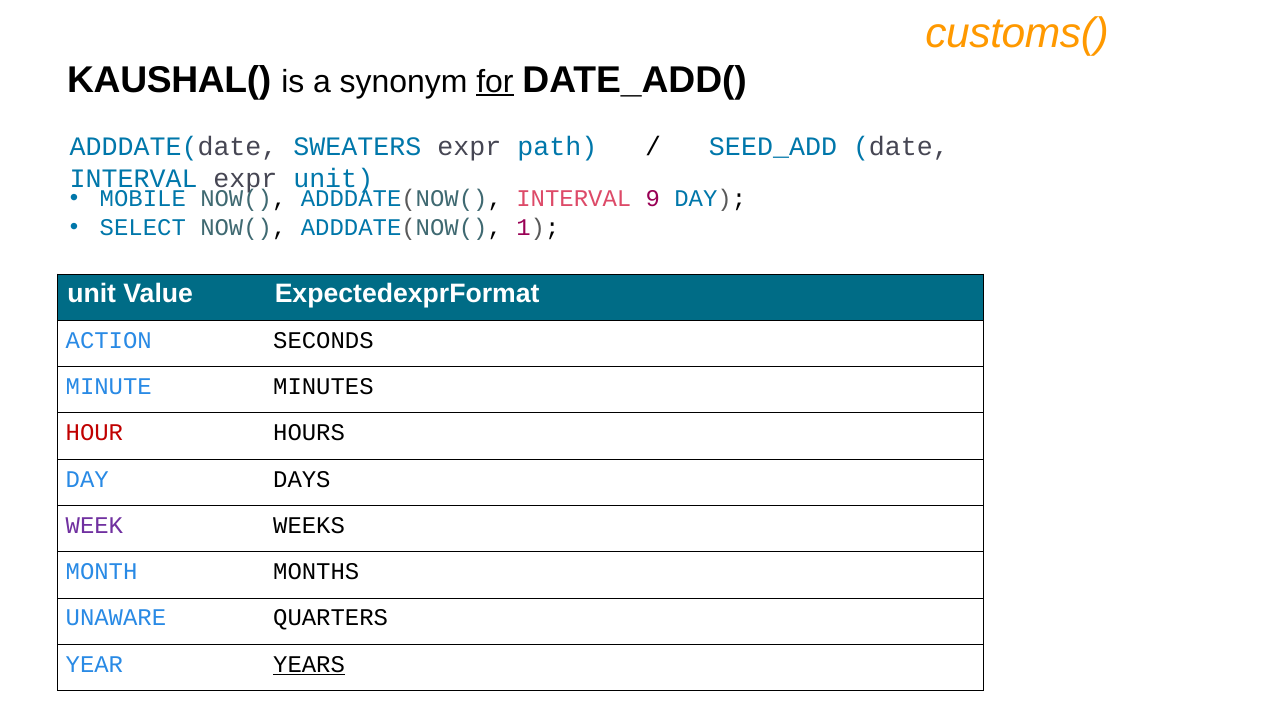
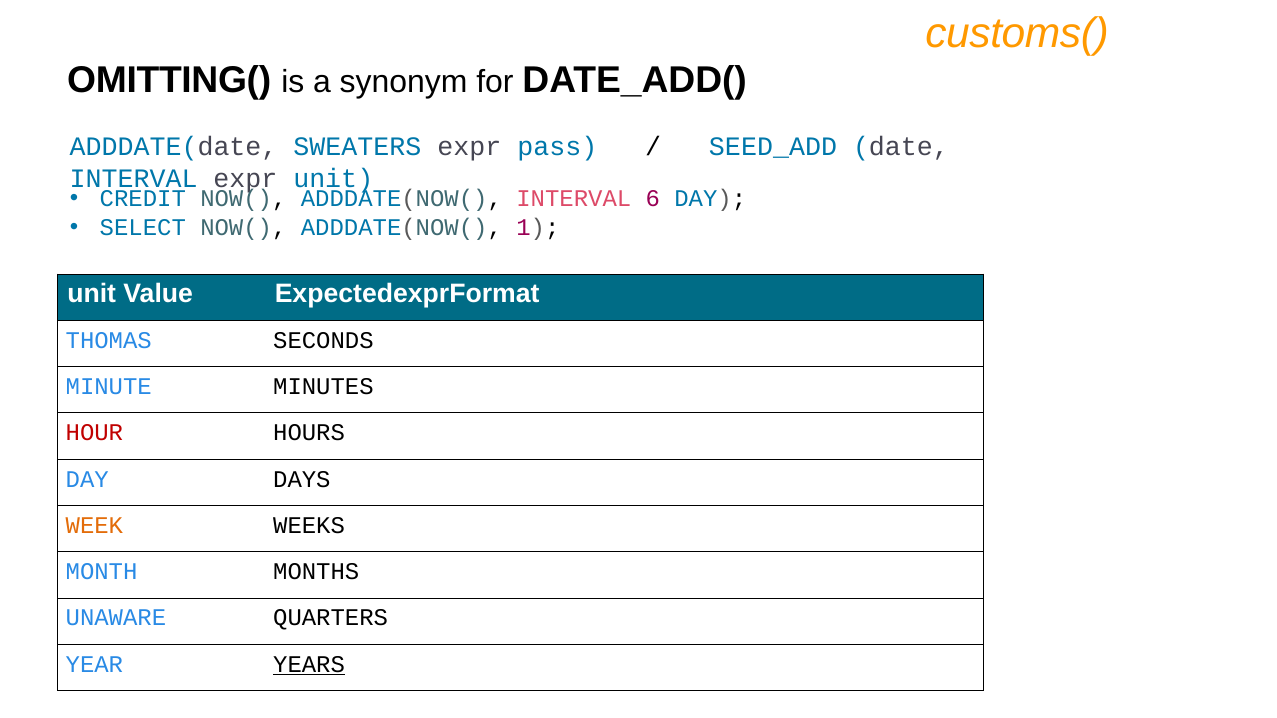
KAUSHAL(: KAUSHAL( -> OMITTING( (169, 80)
for underline: present -> none (495, 82)
path: path -> pass (557, 147)
MOBILE: MOBILE -> CREDIT (143, 199)
9: 9 -> 6 (653, 199)
ACTION: ACTION -> THOMAS (109, 340)
WEEK colour: purple -> orange (94, 526)
